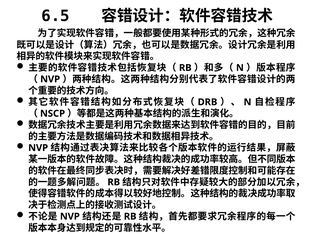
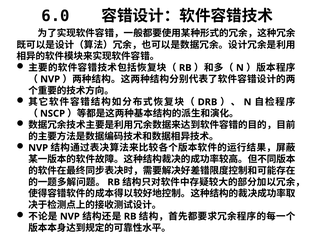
6.5: 6.5 -> 6.0 (55, 16)
